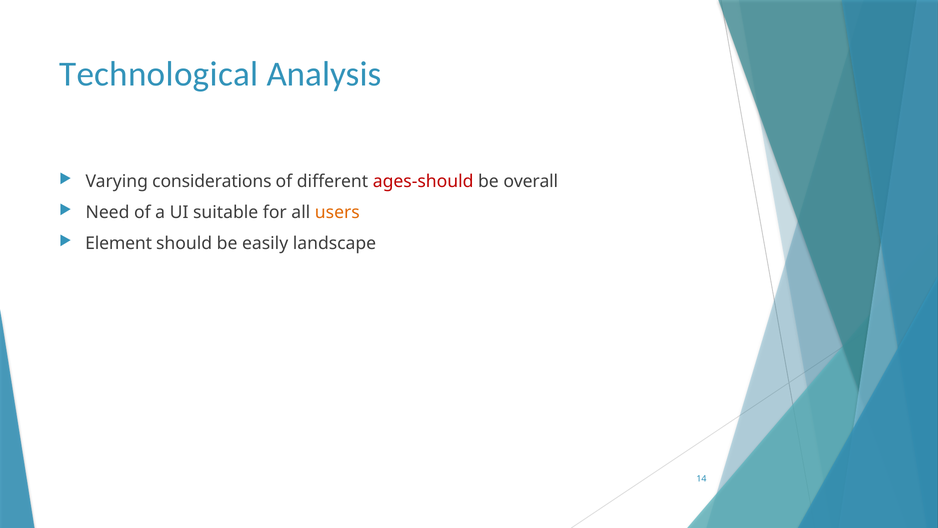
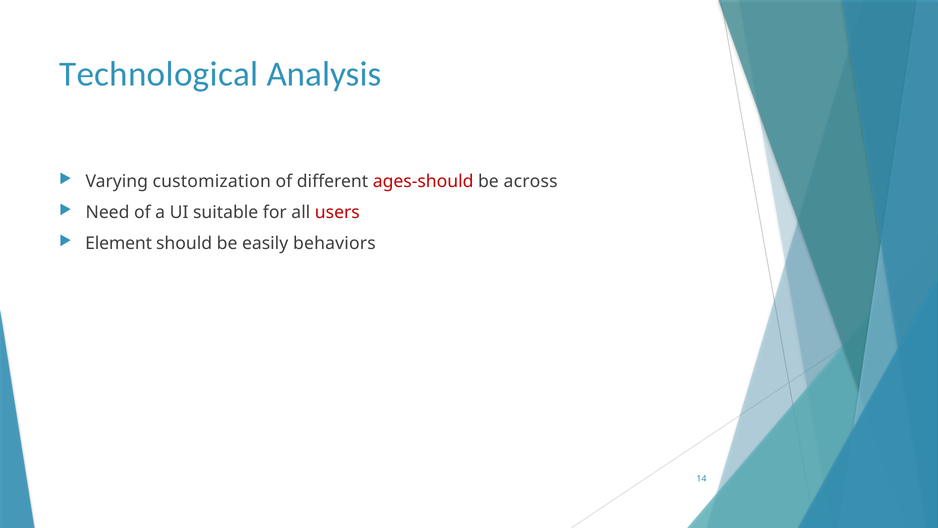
considerations: considerations -> customization (212, 182)
overall: overall -> across (531, 182)
users colour: orange -> red (337, 212)
landscape: landscape -> behaviors (334, 243)
